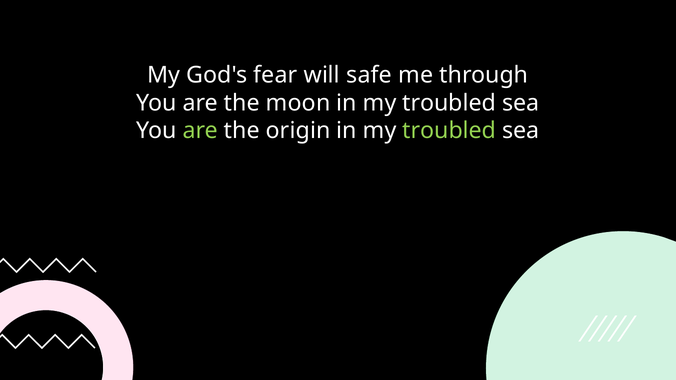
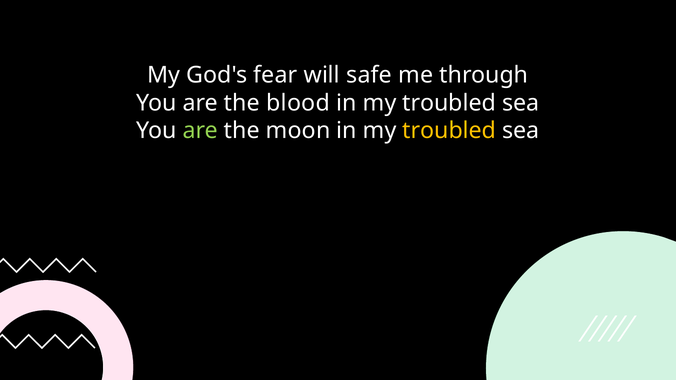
moon: moon -> blood (298, 103)
origin: origin -> moon (298, 131)
troubled colour: light green -> yellow (449, 131)
